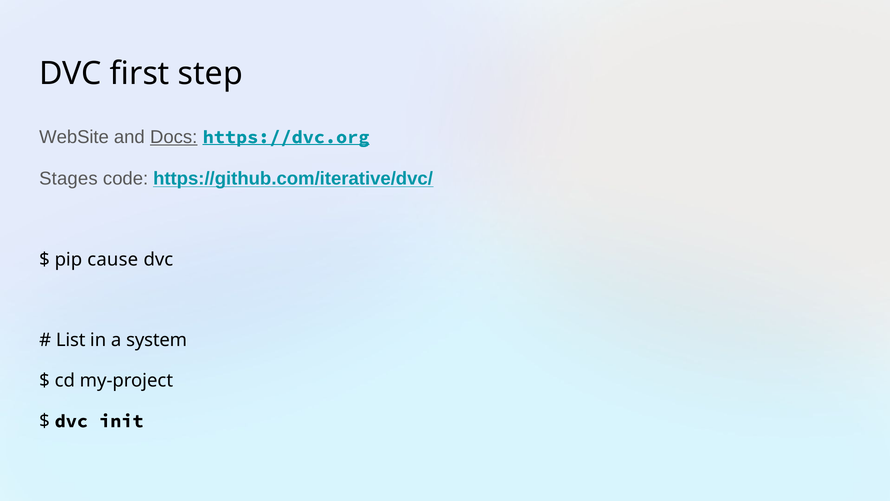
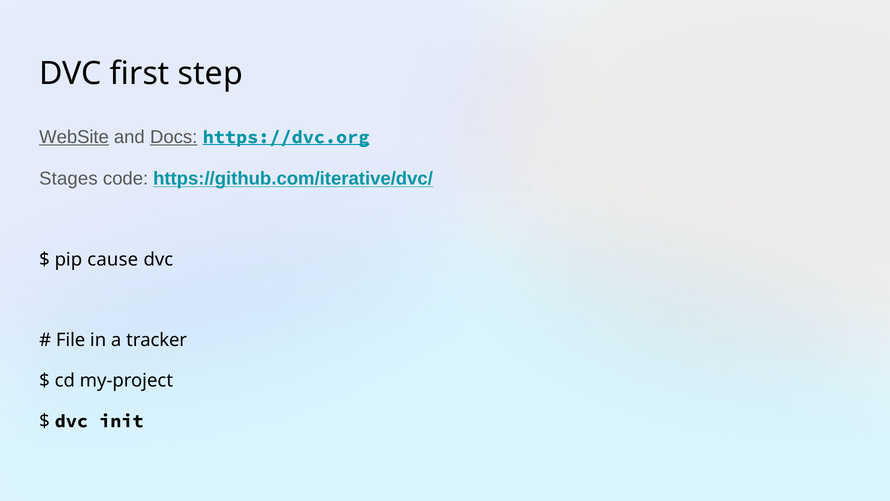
WebSite underline: none -> present (74, 137)
List: List -> File (71, 340)
system: system -> tracker (157, 340)
